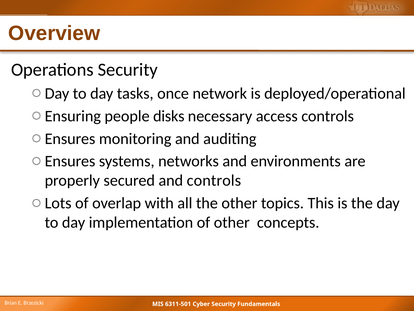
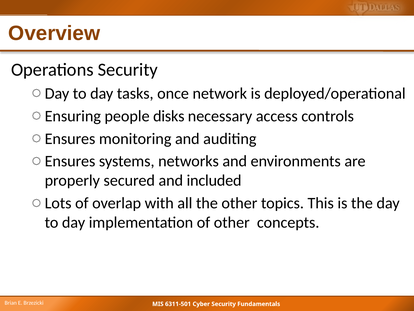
and controls: controls -> included (214, 180)
